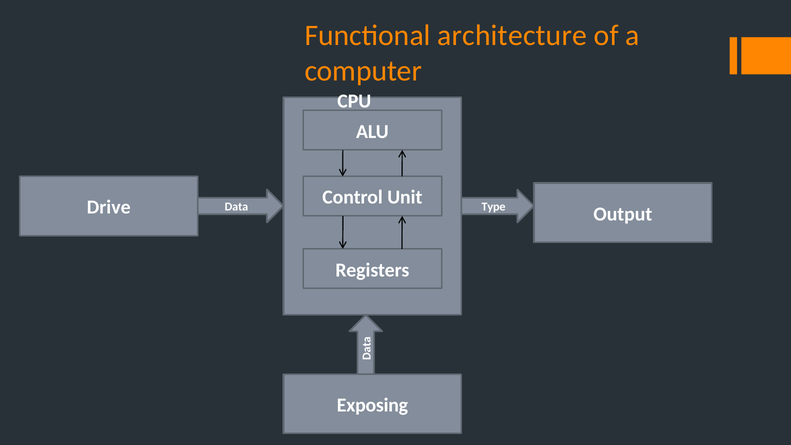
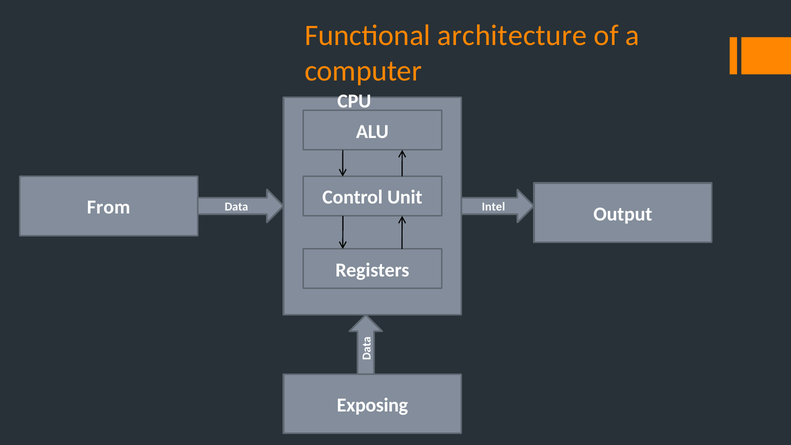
Drive: Drive -> From (109, 207)
Type: Type -> Intel (493, 207)
